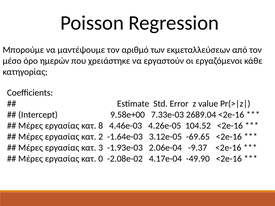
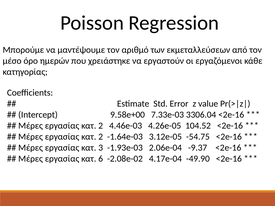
2689.04: 2689.04 -> 3306.04 (201, 115)
8: 8 -> 2 (101, 126)
-69.65: -69.65 -> -54.75 (198, 137)
0: 0 -> 6 (101, 159)
